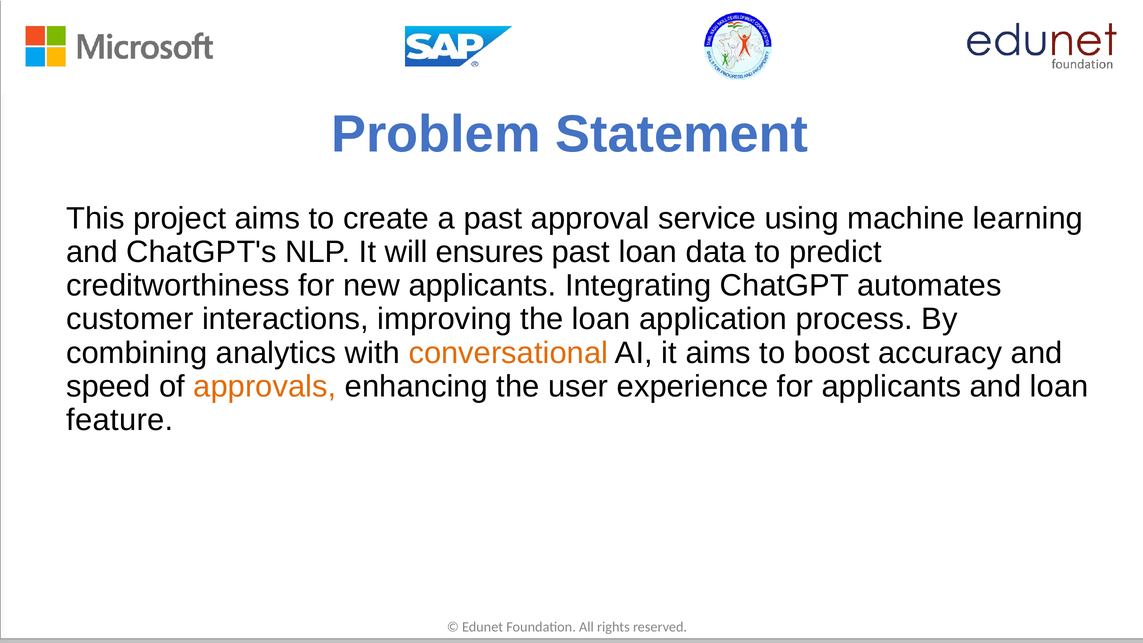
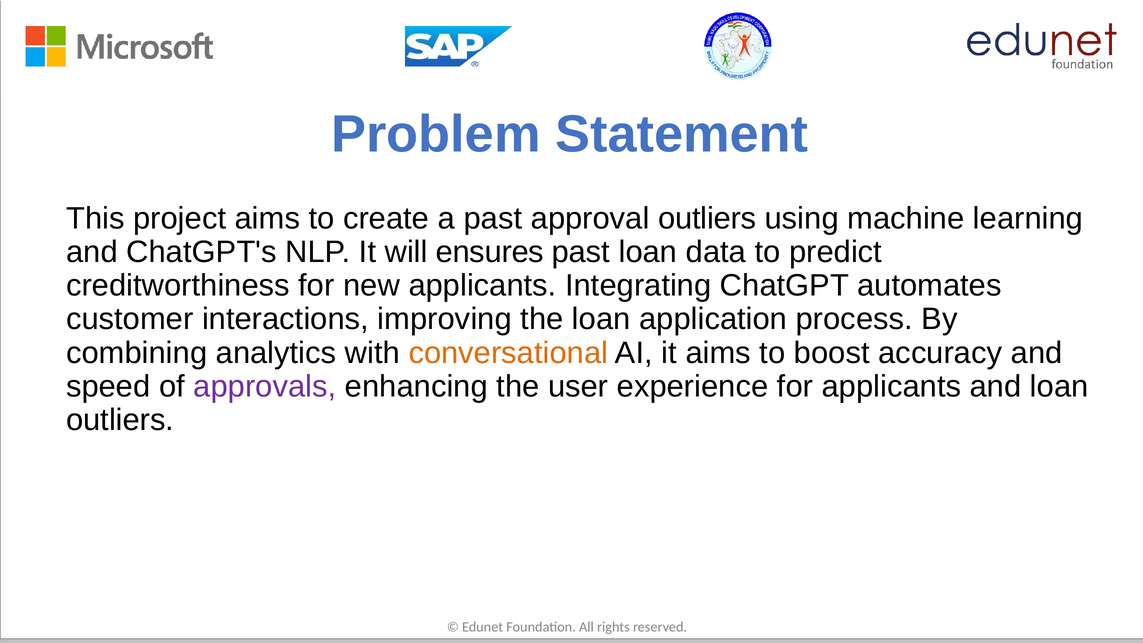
approval service: service -> outliers (707, 219)
approvals colour: orange -> purple (265, 386)
feature: feature -> outliers (120, 420)
